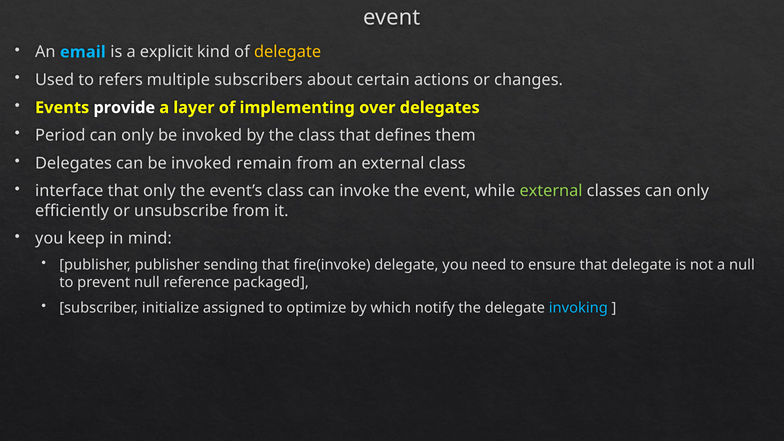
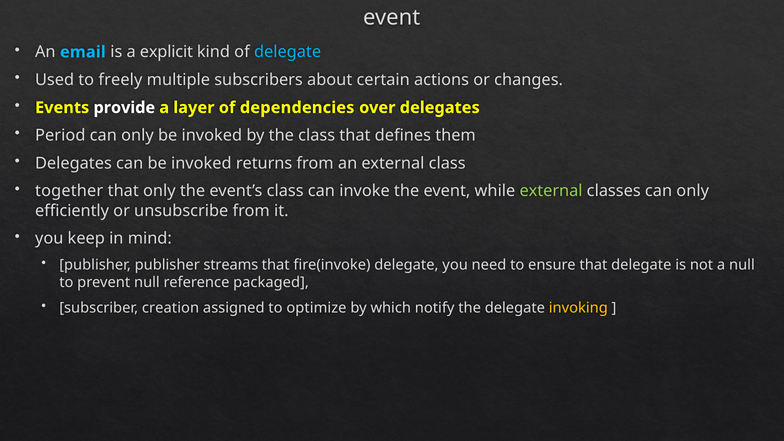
delegate colour: yellow -> light blue (288, 52)
refers: refers -> freely (120, 80)
implementing: implementing -> dependencies (297, 108)
remain: remain -> returns (264, 163)
interface: interface -> together (69, 191)
sending: sending -> streams (231, 265)
initialize: initialize -> creation (171, 308)
invoking colour: light blue -> yellow (578, 308)
